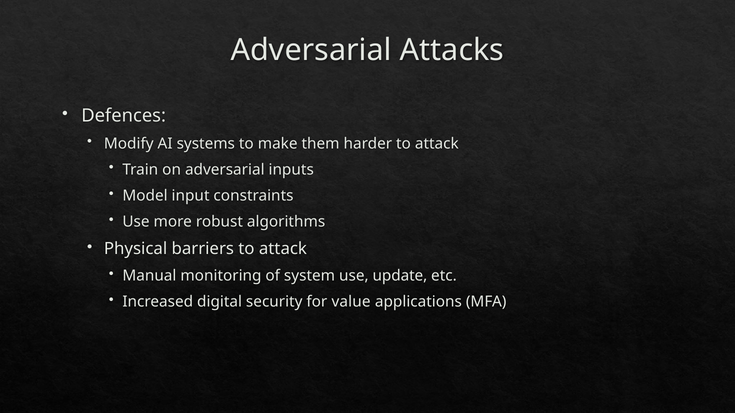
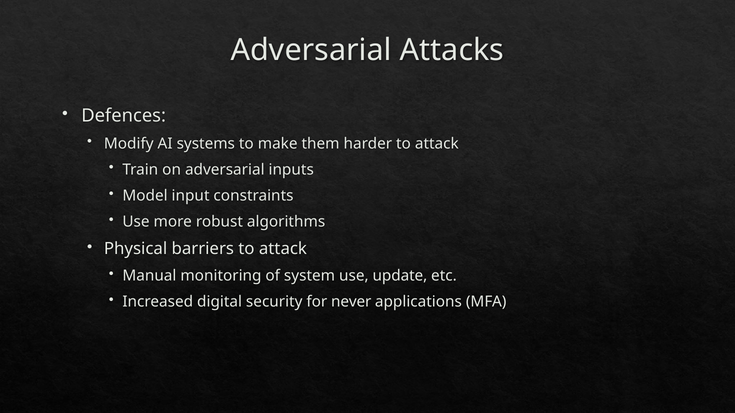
value: value -> never (351, 302)
